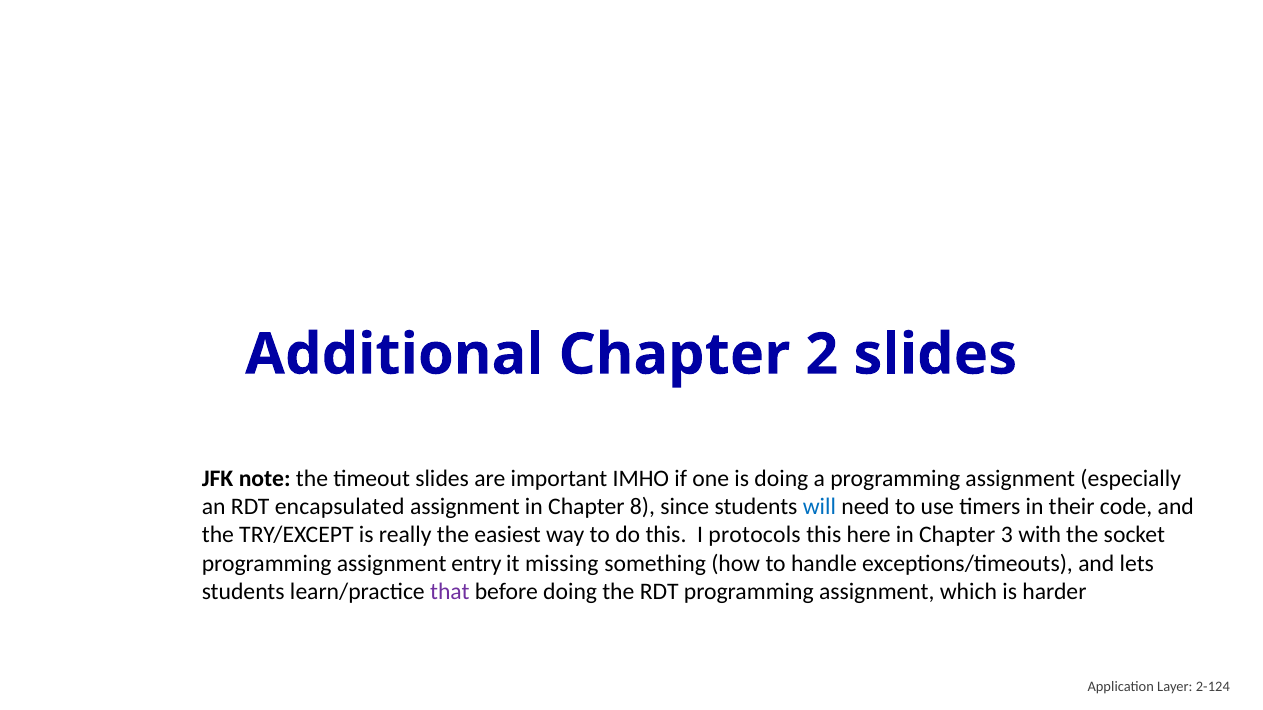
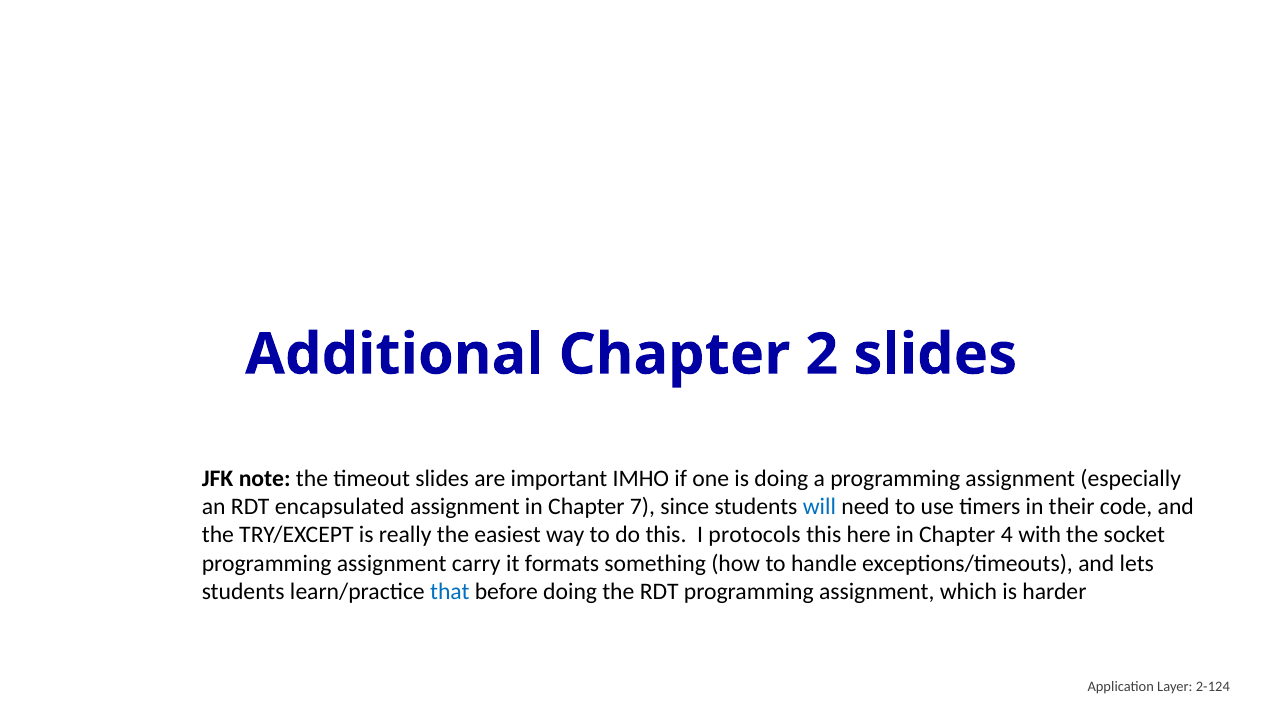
8: 8 -> 7 (642, 507)
3: 3 -> 4 (1007, 535)
entry: entry -> carry (476, 564)
missing: missing -> formats (562, 564)
that colour: purple -> blue (450, 592)
